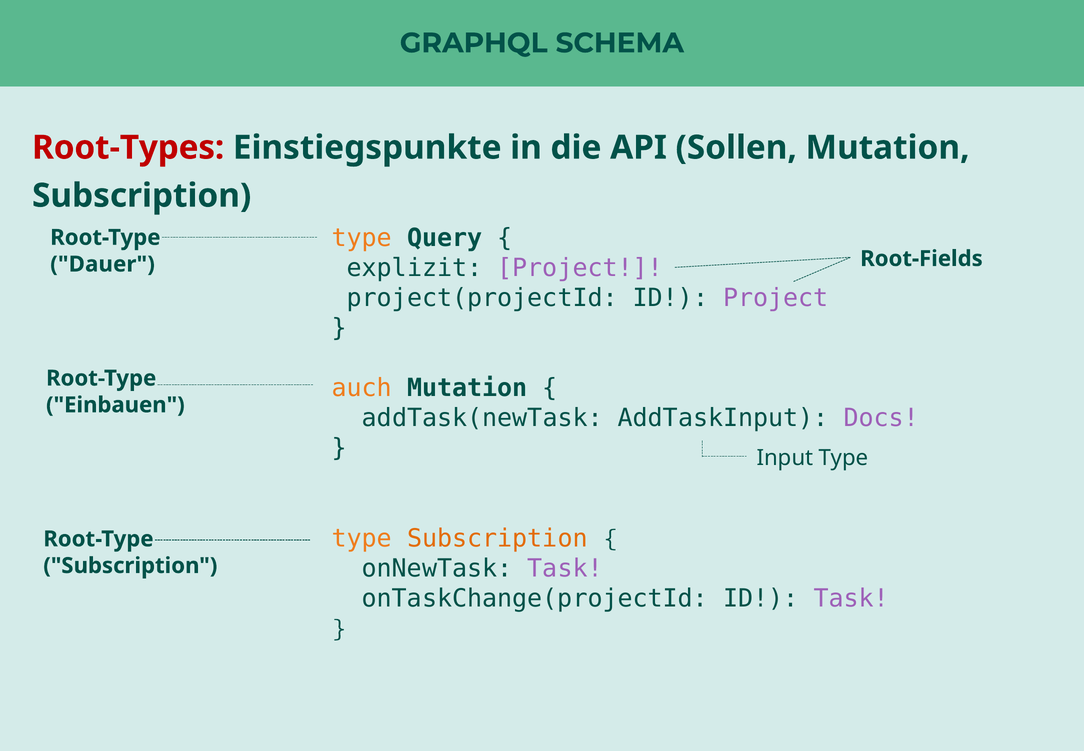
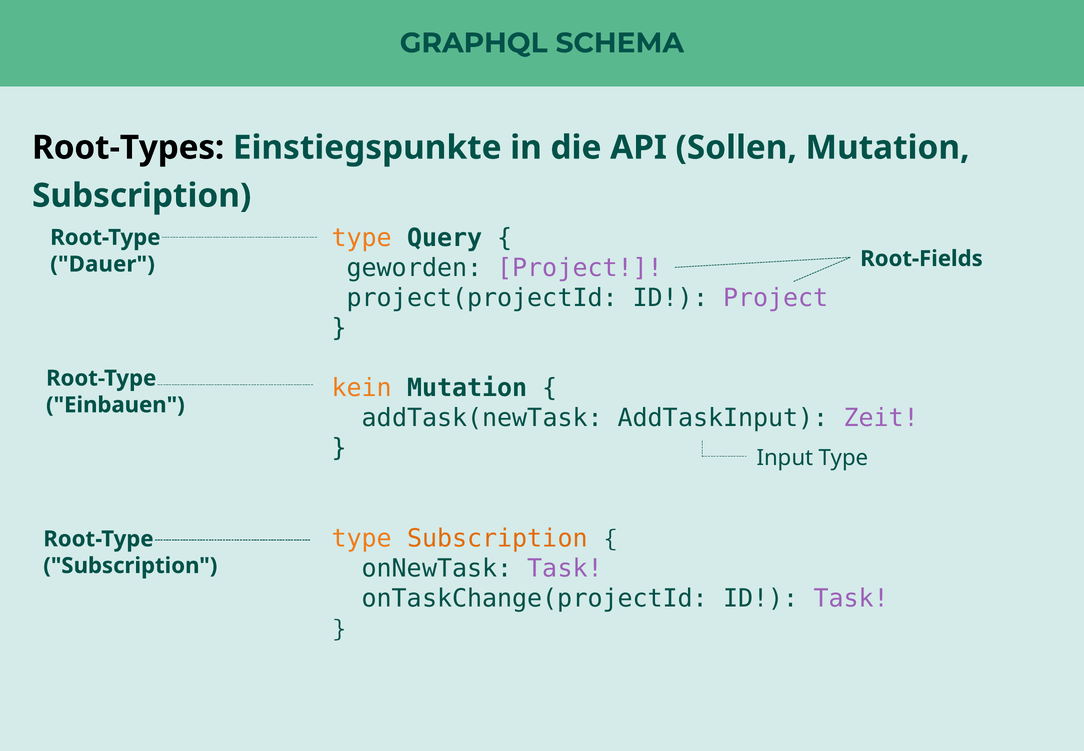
Root-Types colour: red -> black (128, 148)
explizit: explizit -> geworden (415, 268)
auch: auch -> kein (362, 388)
Docs: Docs -> Zeit (881, 418)
